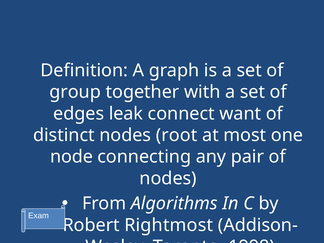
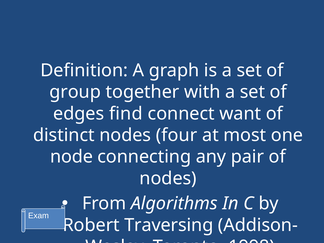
leak: leak -> find (126, 114)
root: root -> four (177, 135)
Rightmost: Rightmost -> Traversing (169, 225)
